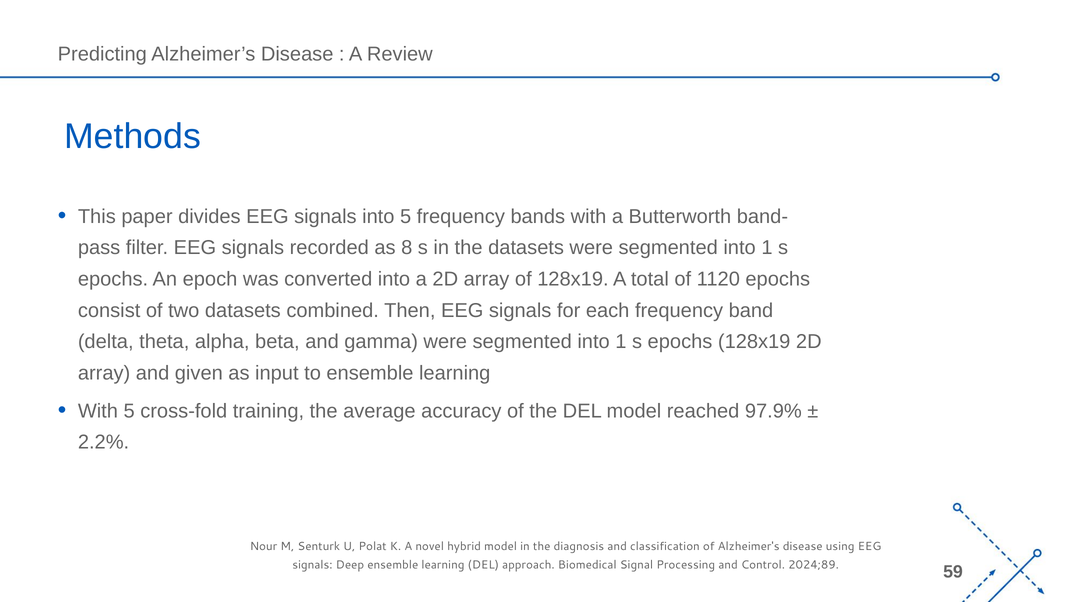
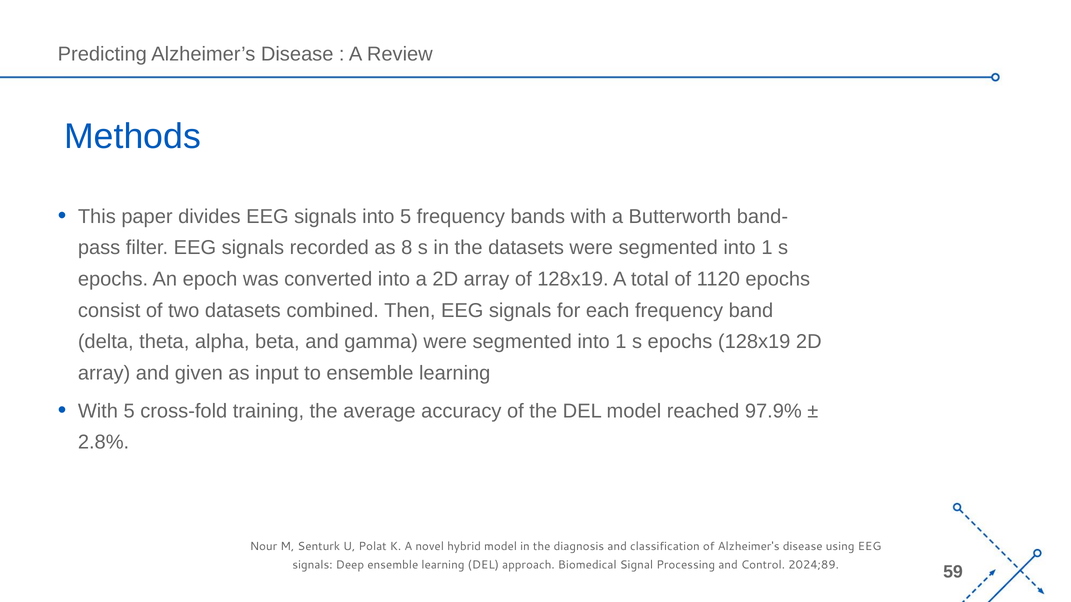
2.2%: 2.2% -> 2.8% (104, 443)
